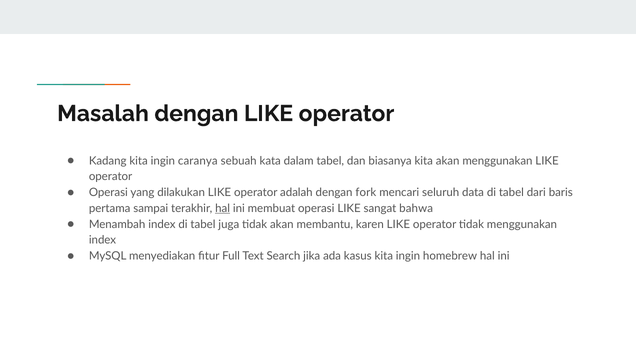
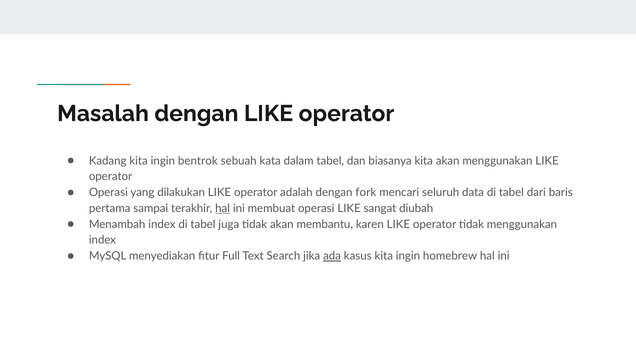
caranya: caranya -> bentrok (198, 161)
bahwa: bahwa -> diubah (416, 208)
ada underline: none -> present (332, 256)
